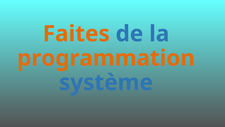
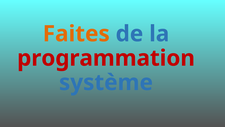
programmation colour: orange -> red (106, 58)
